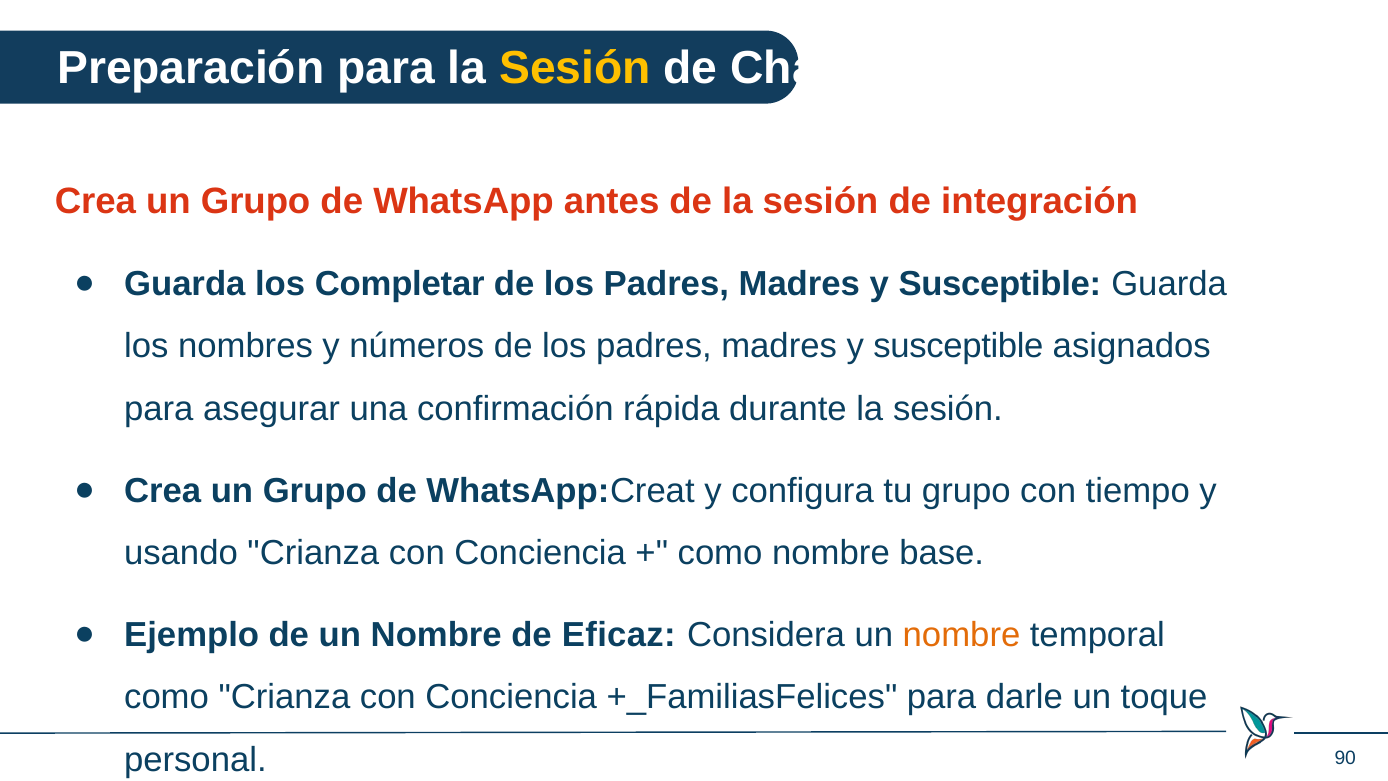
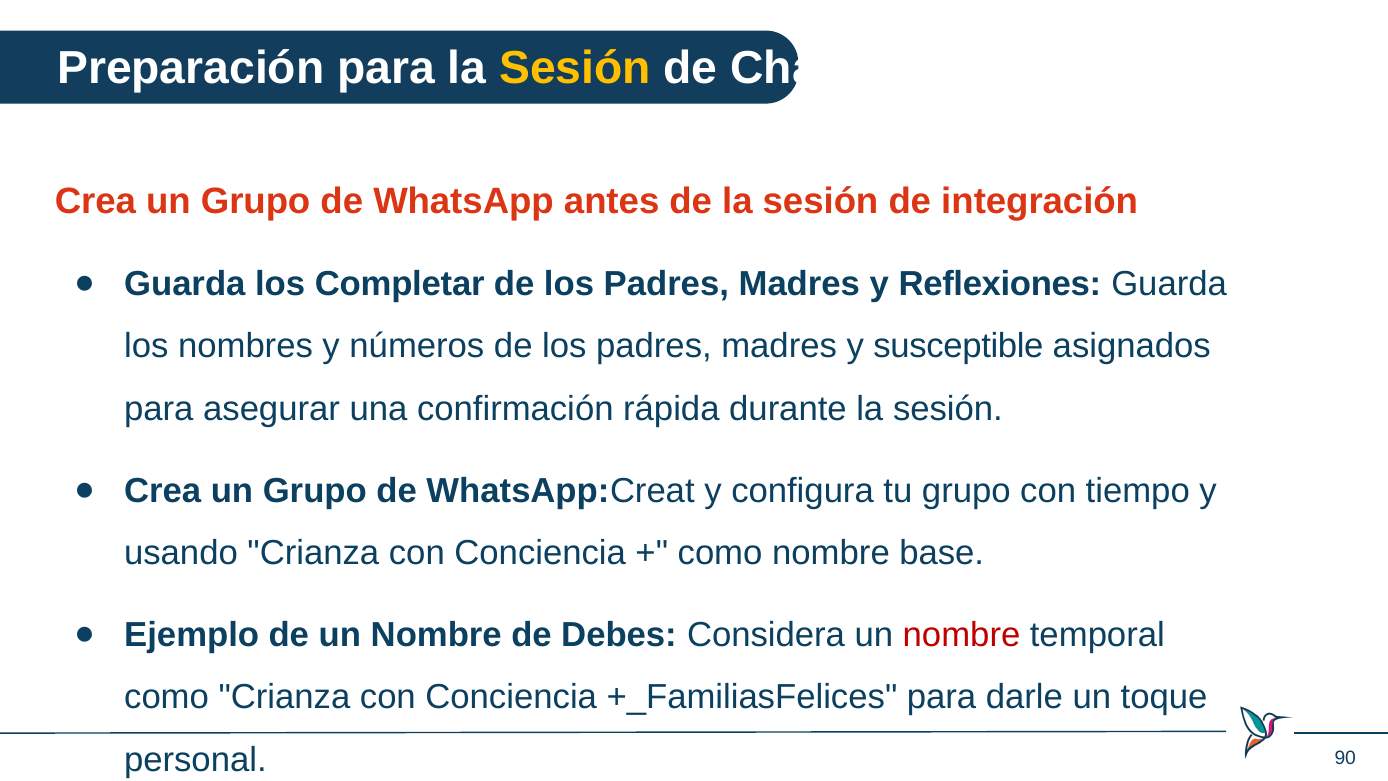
Susceptible: Susceptible -> Reflexiones (1000, 284)
Eficaz: Eficaz -> Debes (619, 635)
nombre colour: orange -> red (962, 635)
